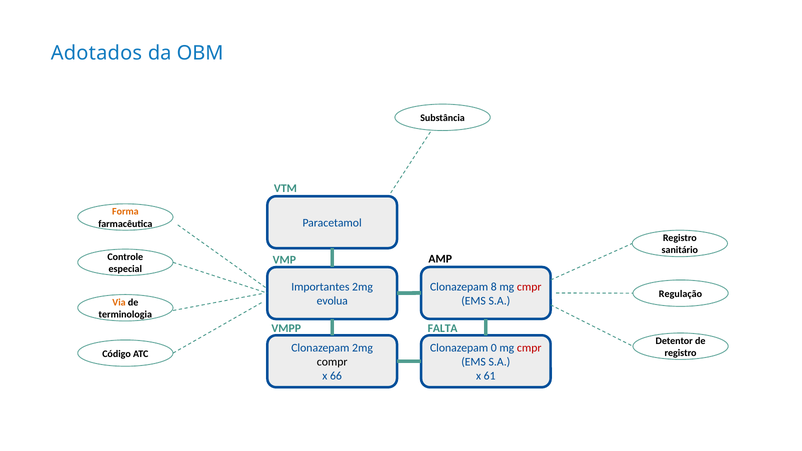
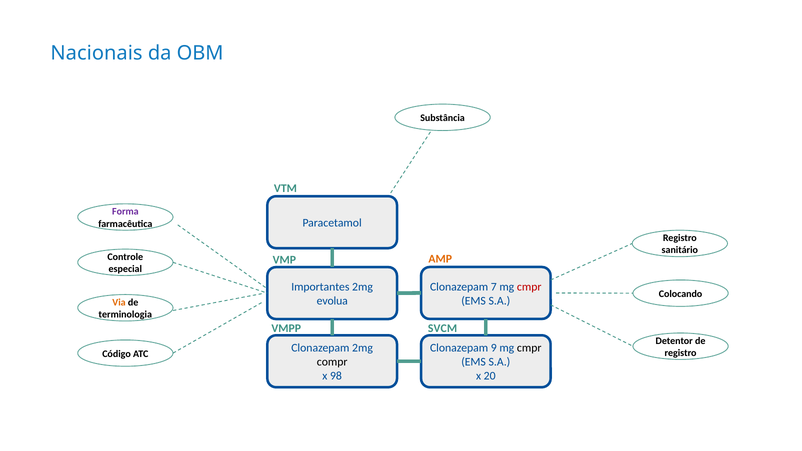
Adotados: Adotados -> Nacionais (97, 53)
Forma colour: orange -> purple (125, 212)
AMP colour: black -> orange (440, 259)
8: 8 -> 7 (494, 287)
Regulação: Regulação -> Colocando (681, 294)
FALTA: FALTA -> SVCM (443, 329)
0: 0 -> 9 (494, 348)
cmpr colour: red -> black (529, 348)
66: 66 -> 98 (336, 376)
61: 61 -> 20 (490, 376)
